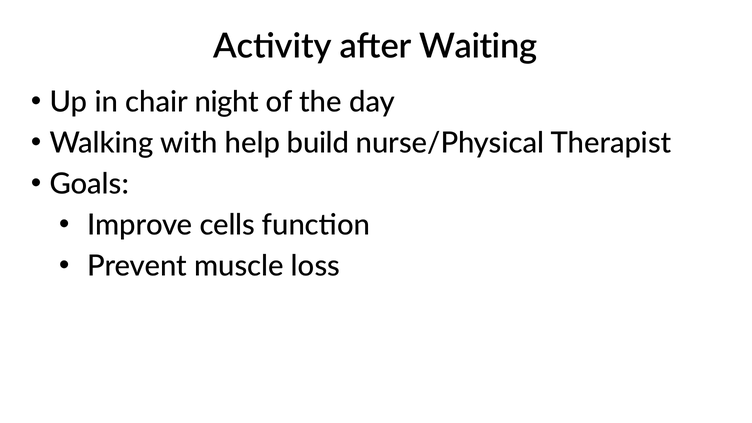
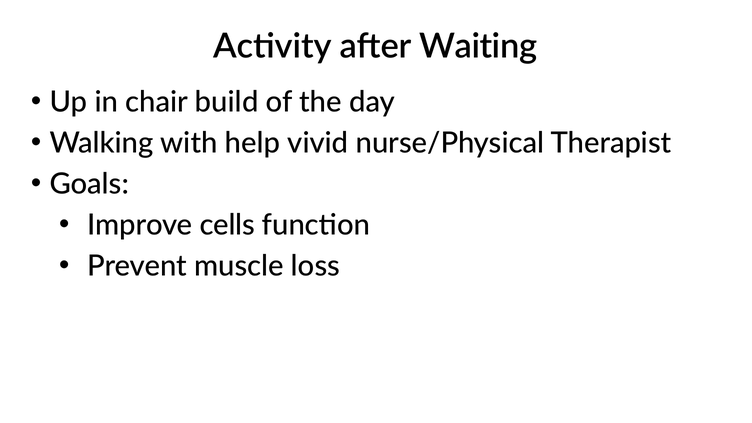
night: night -> build (227, 102)
build: build -> vivid (318, 143)
